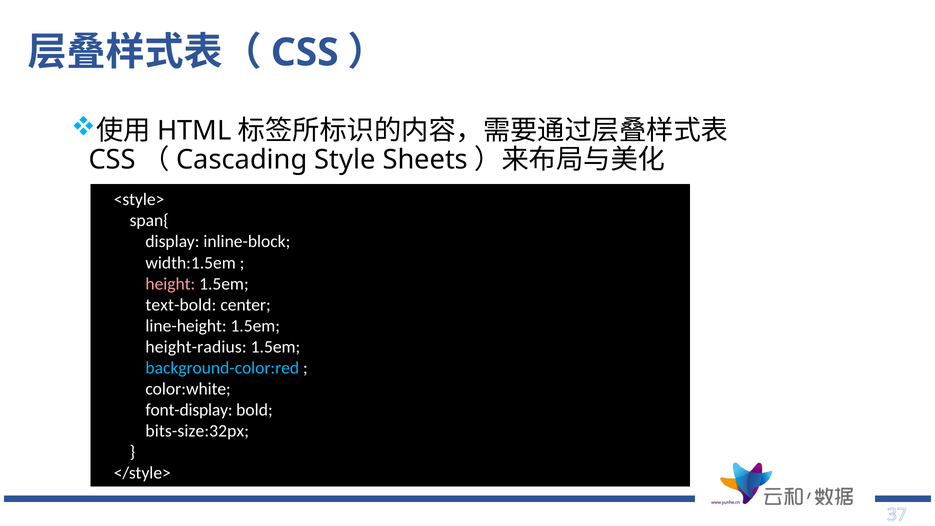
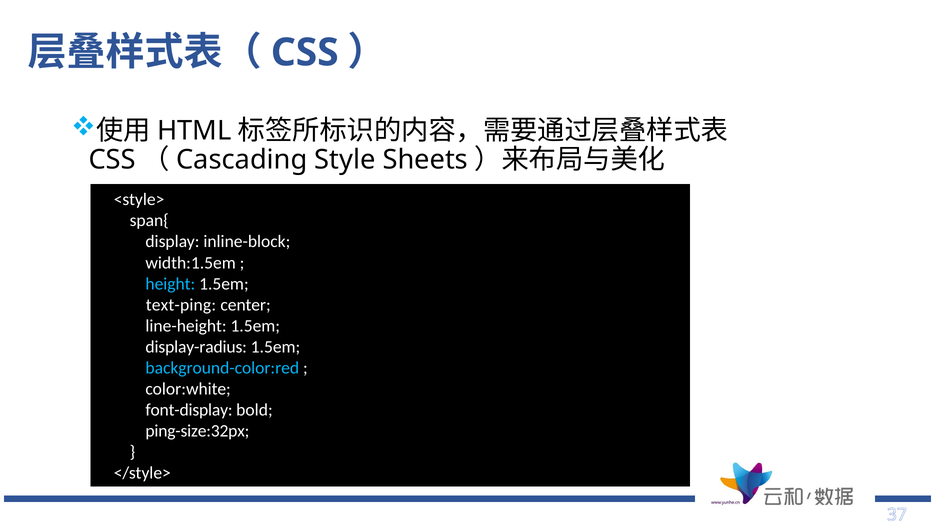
height colour: pink -> light blue (170, 284)
text-bold: text-bold -> text-ping (181, 305)
height-radius: height-radius -> display-radius (196, 347)
bits-size:32px: bits-size:32px -> ping-size:32px (197, 431)
